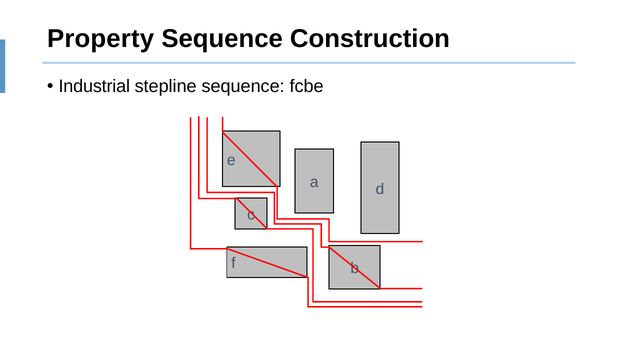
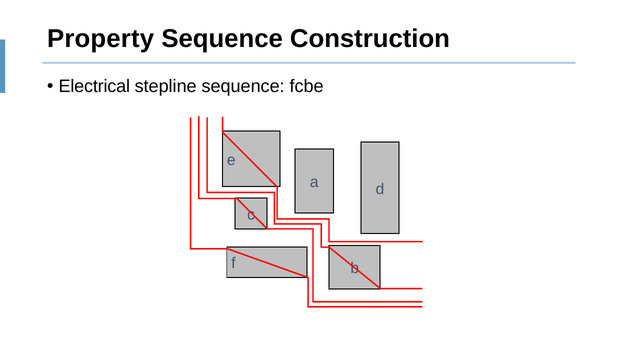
Industrial: Industrial -> Electrical (94, 86)
